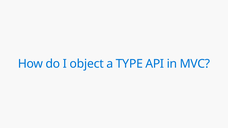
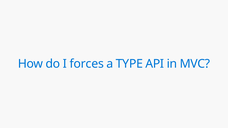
object: object -> forces (87, 64)
